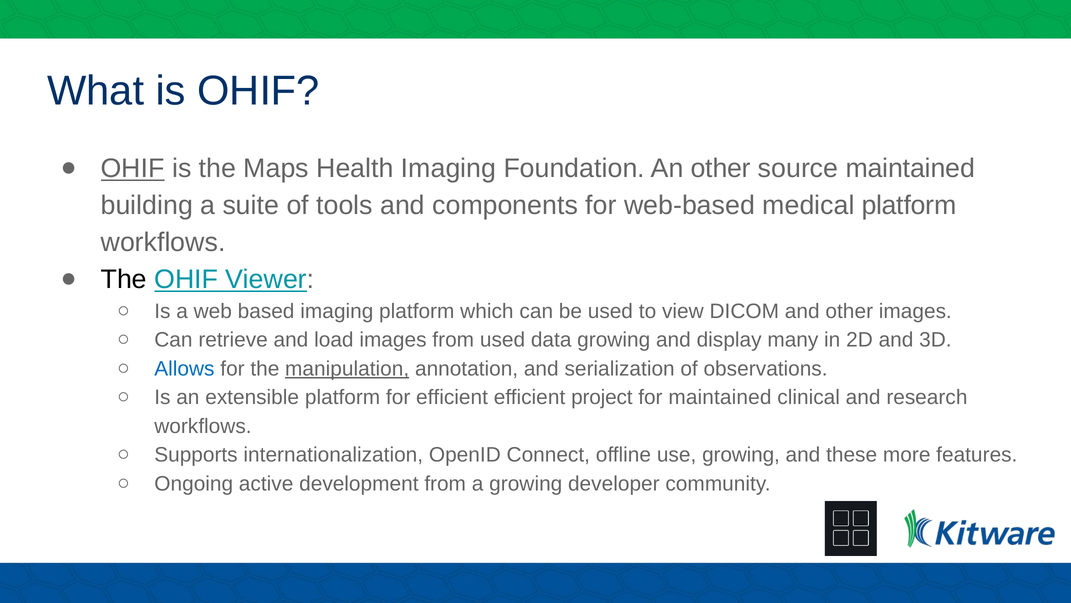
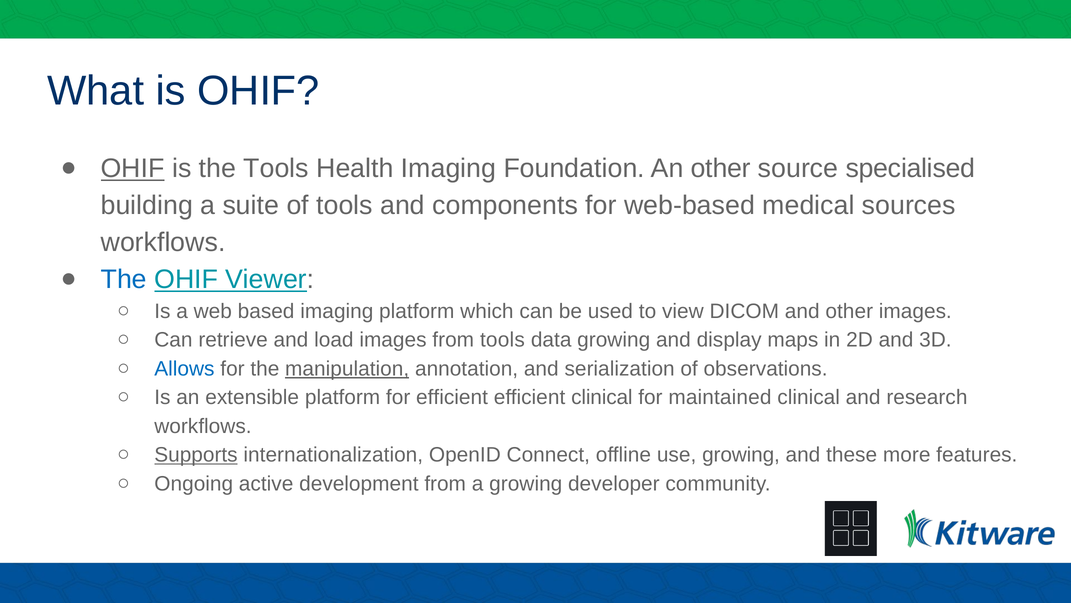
the Maps: Maps -> Tools (276, 168)
source maintained: maintained -> specialised (910, 168)
medical platform: platform -> sources (909, 205)
The colour: black -> blue (124, 279)
from used: used -> tools (502, 340)
many: many -> maps (793, 340)
efficient project: project -> clinical (602, 397)
Supports underline: none -> present (196, 455)
